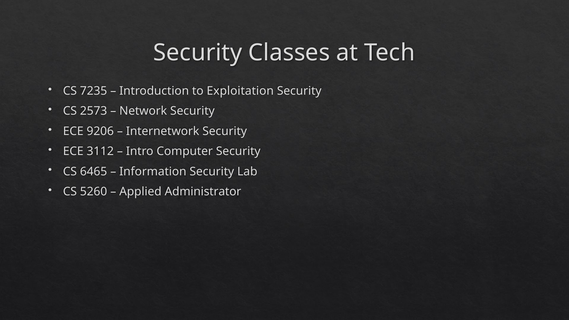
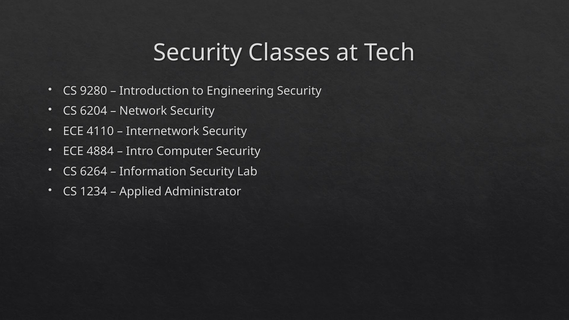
7235: 7235 -> 9280 (94, 91)
Exploitation: Exploitation -> Engineering (240, 91)
2573: 2573 -> 6204 (94, 111)
9206: 9206 -> 4110 (100, 131)
3112: 3112 -> 4884 (100, 151)
6465: 6465 -> 6264 (94, 172)
5260: 5260 -> 1234 (94, 192)
